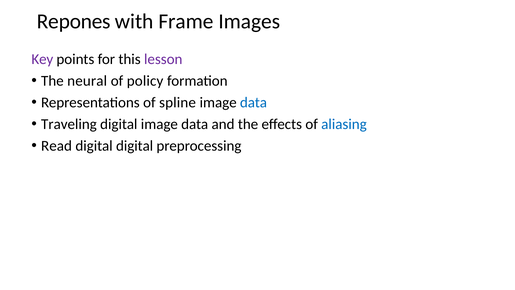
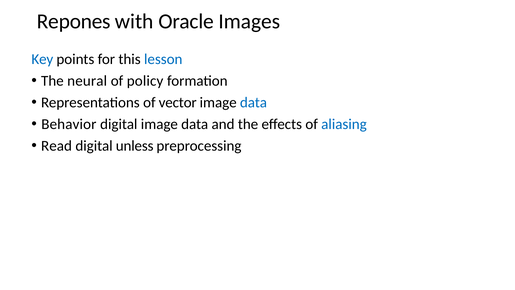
Frame: Frame -> Oracle (186, 21)
Key colour: purple -> blue (42, 59)
lesson colour: purple -> blue (163, 59)
spline: spline -> vector (178, 102)
Traveling: Traveling -> Behavior (69, 124)
digital digital: digital -> unless (135, 146)
